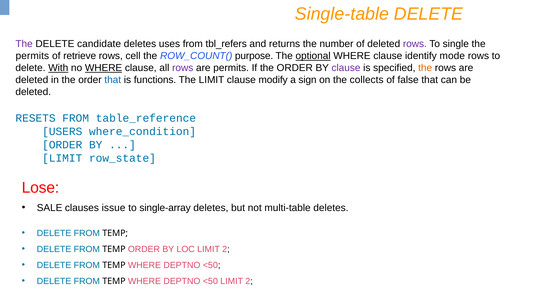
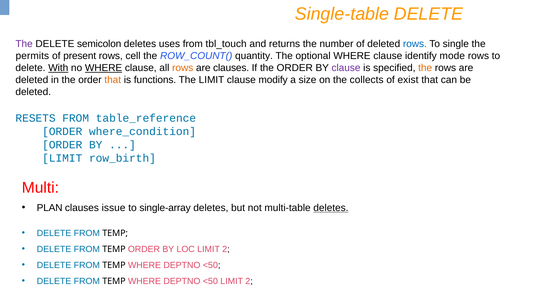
candidate: candidate -> semicolon (99, 44)
tbl_refers: tbl_refers -> tbl_touch (226, 44)
rows colour: purple -> blue (415, 44)
retrieve: retrieve -> present (80, 56)
purpose: purpose -> quantity (254, 56)
optional underline: present -> none (313, 56)
rows colour: purple -> orange (183, 68)
are permits: permits -> clauses (231, 68)
that colour: blue -> orange (113, 80)
sign: sign -> size (307, 80)
false: false -> exist (408, 80)
USERS: USERS -> ORDER (62, 132)
row_state: row_state -> row_birth (122, 158)
Lose: Lose -> Multi (40, 188)
SALE: SALE -> PLAN (50, 208)
deletes underline: none -> present (331, 208)
